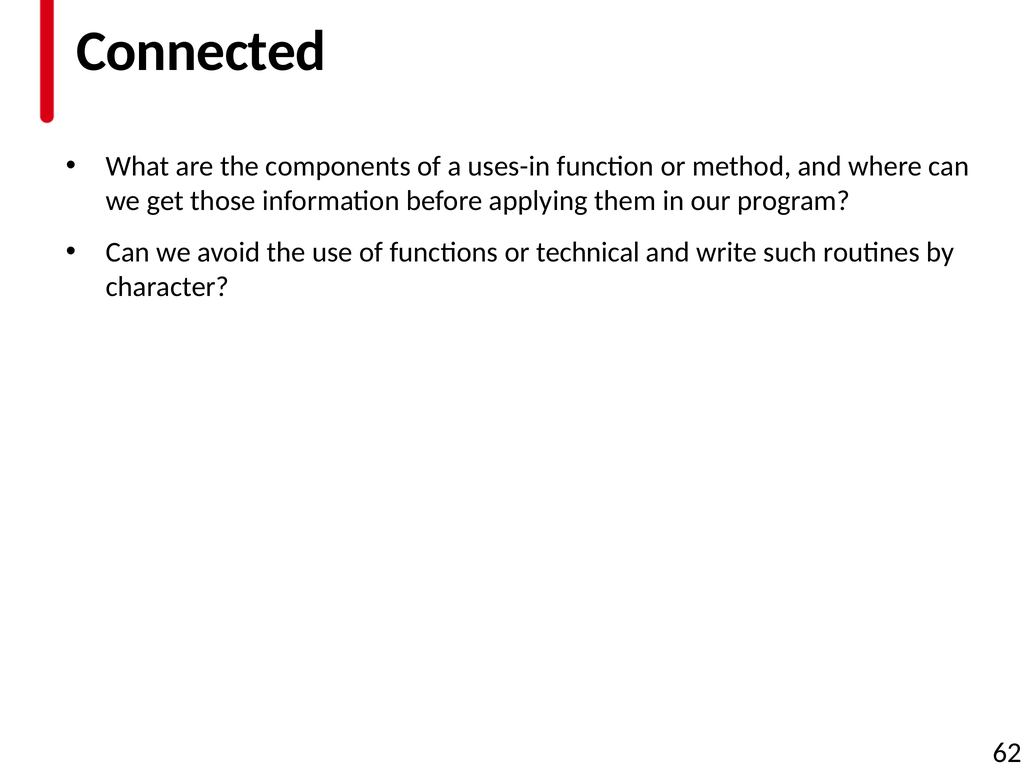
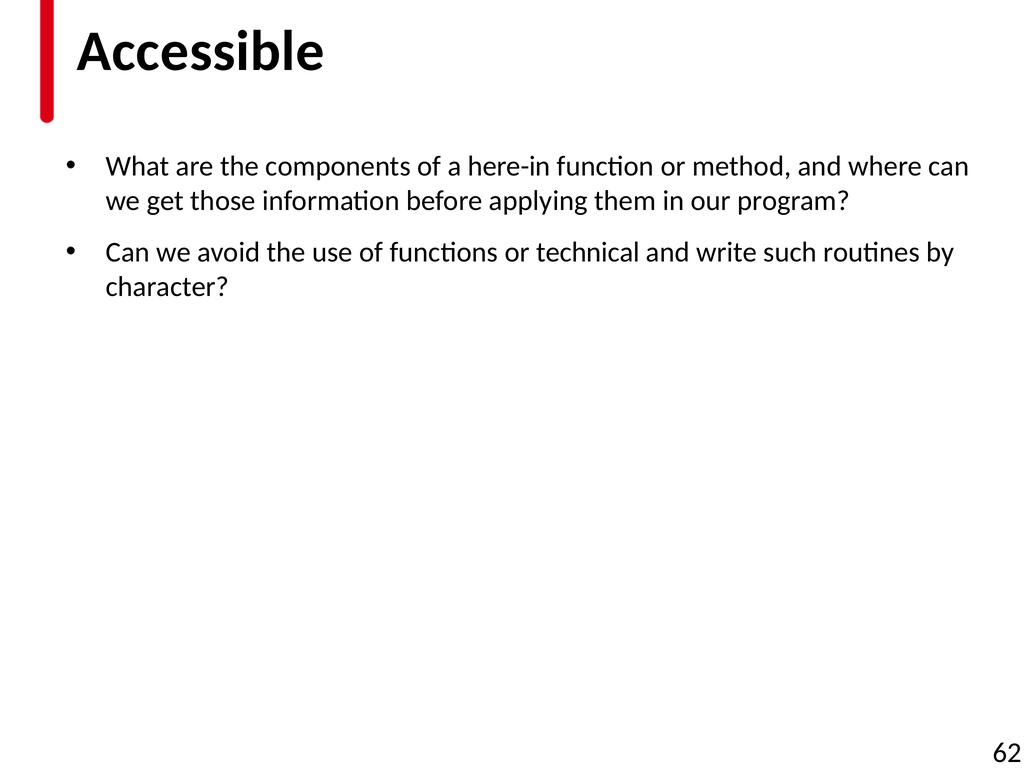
Connected: Connected -> Accessible (201, 51)
uses-in: uses-in -> here-in (509, 166)
